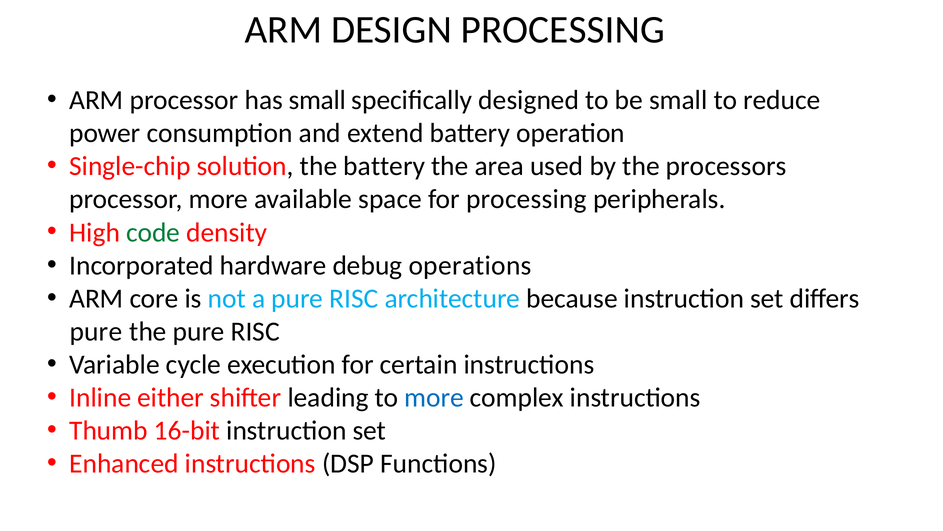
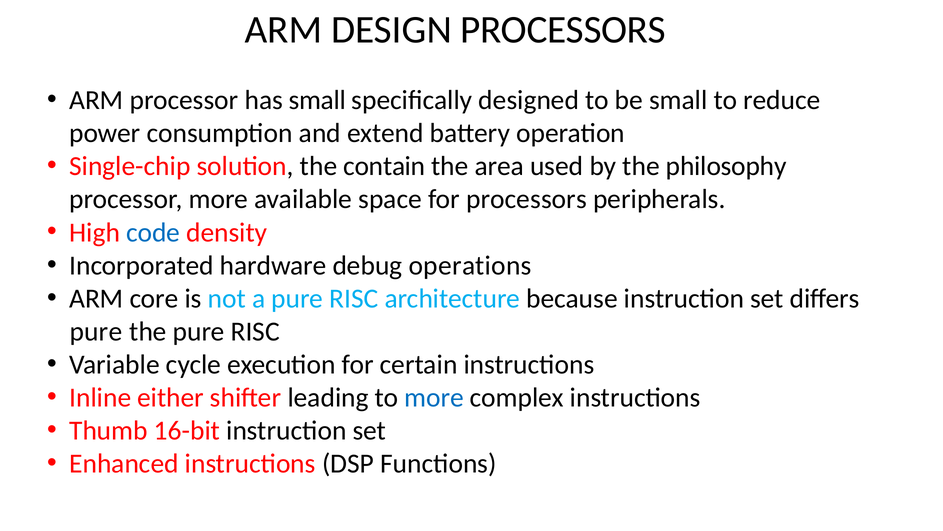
DESIGN PROCESSING: PROCESSING -> PROCESSORS (563, 30)
the battery: battery -> contain (384, 166)
processors: processors -> philosophy (726, 166)
for processing: processing -> processors (526, 199)
code colour: green -> blue (153, 232)
